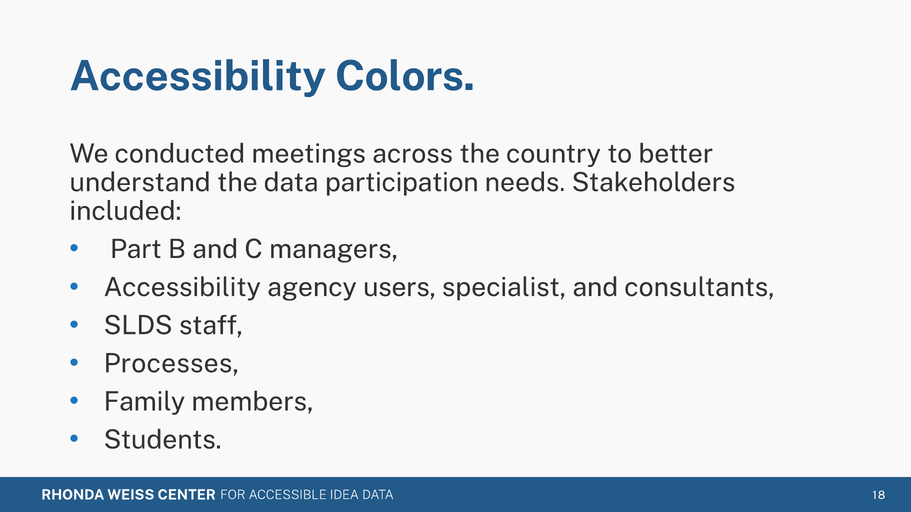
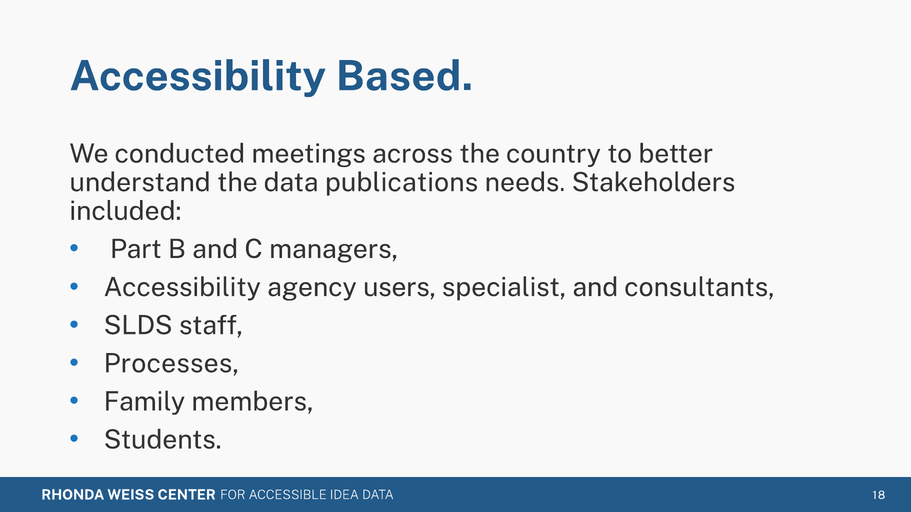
Colors: Colors -> Based (404, 77)
participation: participation -> publications (402, 183)
